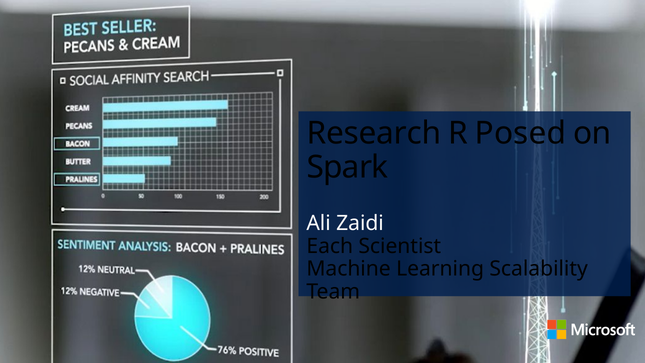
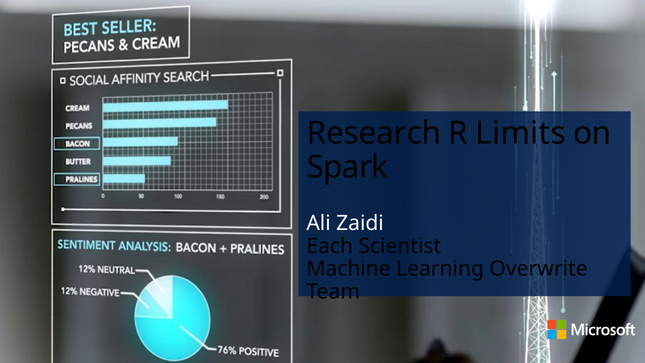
Posed: Posed -> Limits (521, 133)
Scalability: Scalability -> Overwrite (539, 269)
